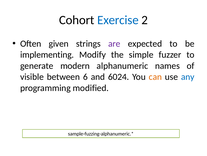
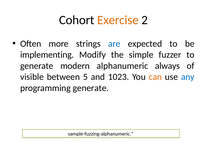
Exercise colour: blue -> orange (118, 20)
given: given -> more (59, 43)
are colour: purple -> blue (114, 43)
names: names -> always (167, 66)
6: 6 -> 5 (85, 77)
6024: 6024 -> 1023 (119, 77)
programming modified: modified -> generate (91, 88)
